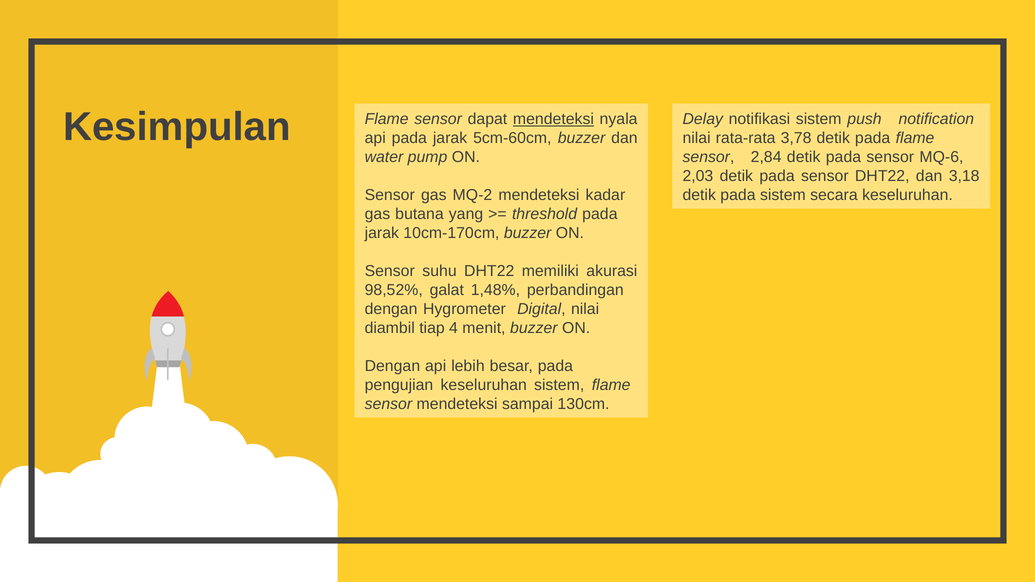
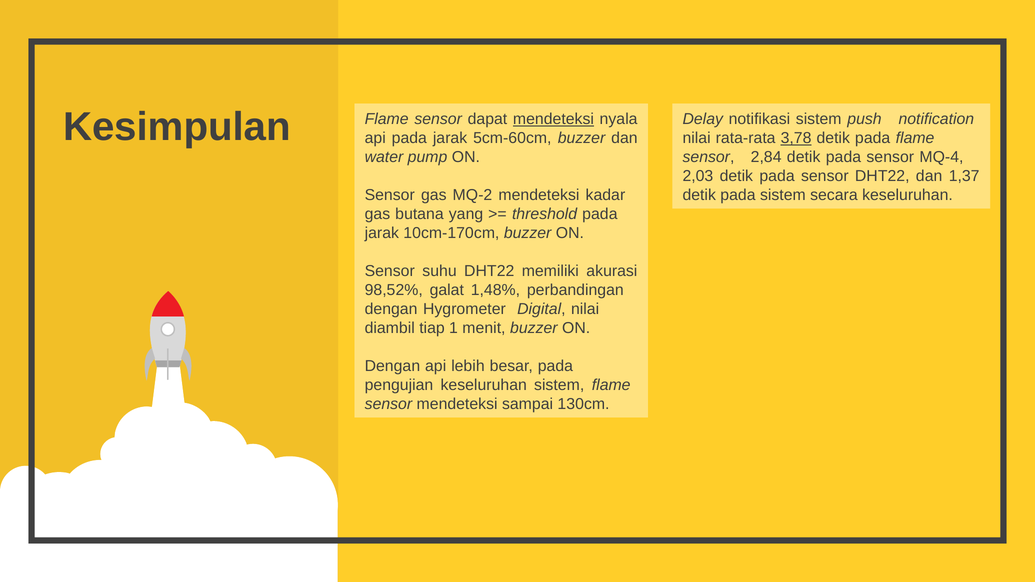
3,78 underline: none -> present (796, 138)
MQ-6: MQ-6 -> MQ-4 (941, 157)
3,18: 3,18 -> 1,37 (964, 176)
4: 4 -> 1 (453, 328)
